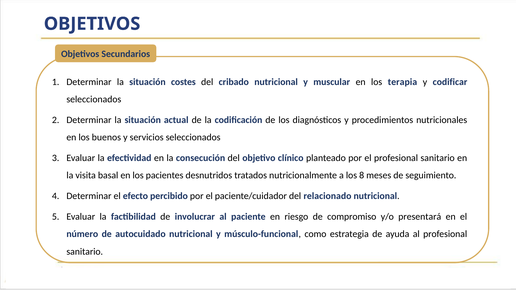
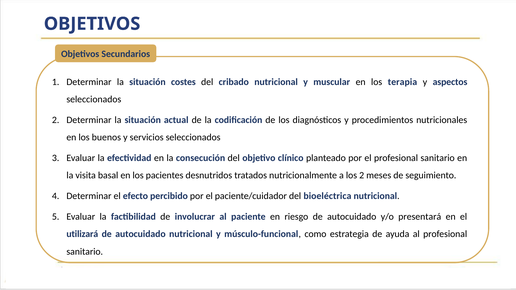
codificar: codificar -> aspectos (450, 82)
los 8: 8 -> 2 (362, 176)
relacionado: relacionado -> bioeléctrica (327, 196)
riesgo de compromiso: compromiso -> autocuidado (352, 217)
número: número -> utilizará (82, 234)
